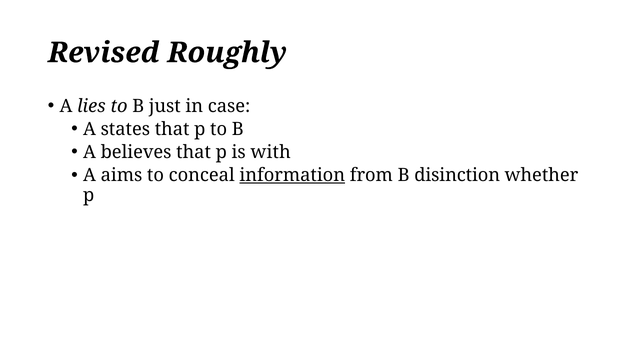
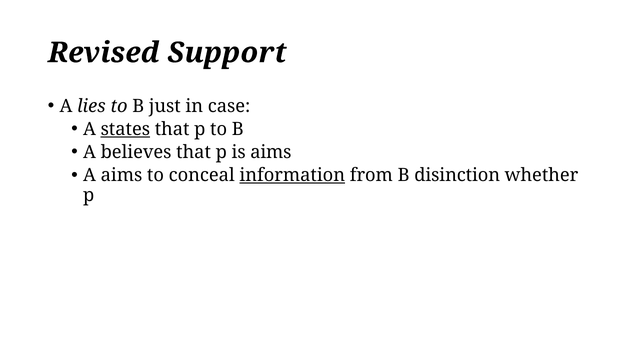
Roughly: Roughly -> Support (227, 53)
states underline: none -> present (125, 129)
is with: with -> aims (271, 152)
